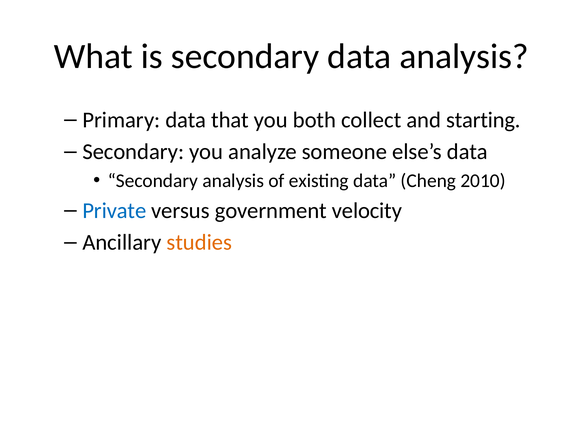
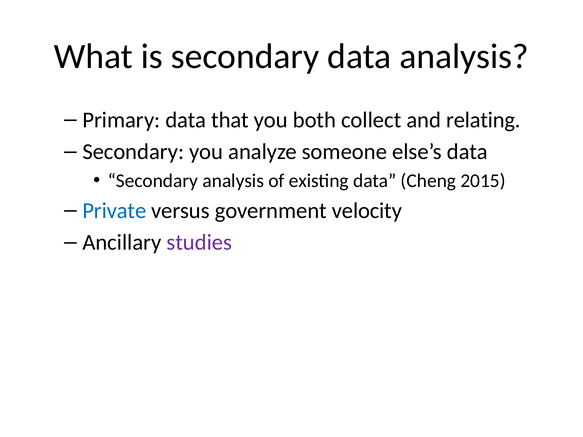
starting: starting -> relating (483, 120)
2010: 2010 -> 2015 (483, 181)
studies colour: orange -> purple (199, 243)
